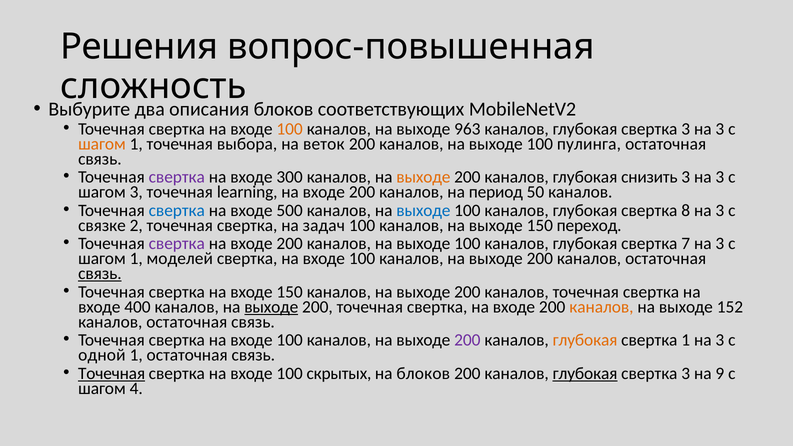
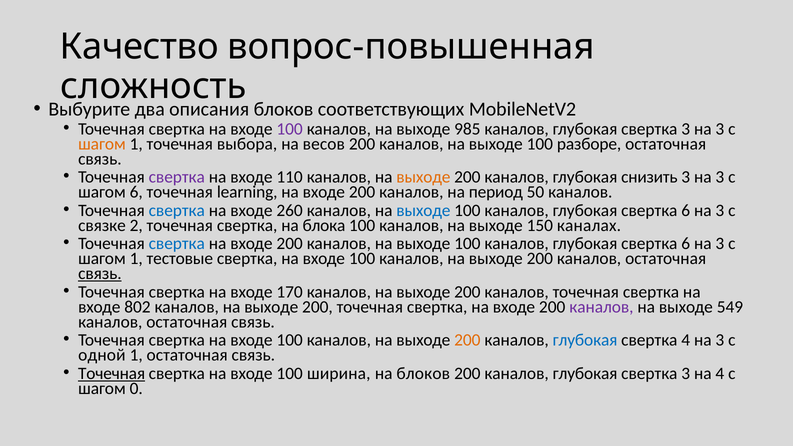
Решения: Решения -> Качество (139, 47)
100 colour: orange -> purple (290, 129)
963: 963 -> 985 (467, 129)
веток: веток -> весов (324, 144)
пулинга: пулинга -> разборе (589, 144)
300: 300 -> 110 (290, 177)
шагом 3: 3 -> 6 (136, 192)
500: 500 -> 260 (290, 210)
8: 8 -> 6 (686, 210)
задач: задач -> блока (324, 225)
переход: переход -> каналах (589, 225)
свертка colour: purple -> blue (177, 244)
7: 7 -> 6 (686, 244)
моделей: моделей -> тестовые (180, 259)
входе 150: 150 -> 170 (290, 292)
400: 400 -> 802 (137, 307)
выходе underline: present -> none (271, 307)
каналов colour: orange -> purple (601, 307)
152: 152 -> 549 (730, 307)
200 colour: purple -> orange (467, 340)
глубокая colour: orange -> blue (585, 340)
свертка 1: 1 -> 4 (686, 340)
скрытых: скрытых -> ширина (339, 373)
глубокая underline: present -> none (585, 373)
на 9: 9 -> 4 (720, 373)
4: 4 -> 0 (136, 388)
